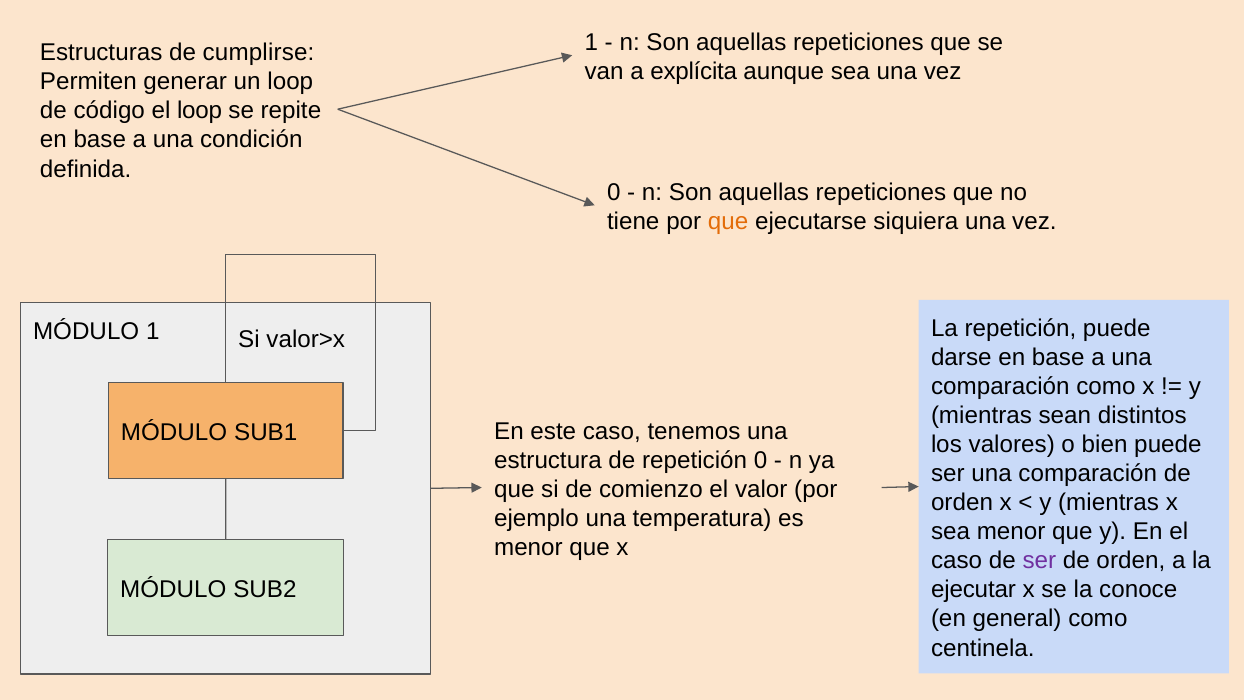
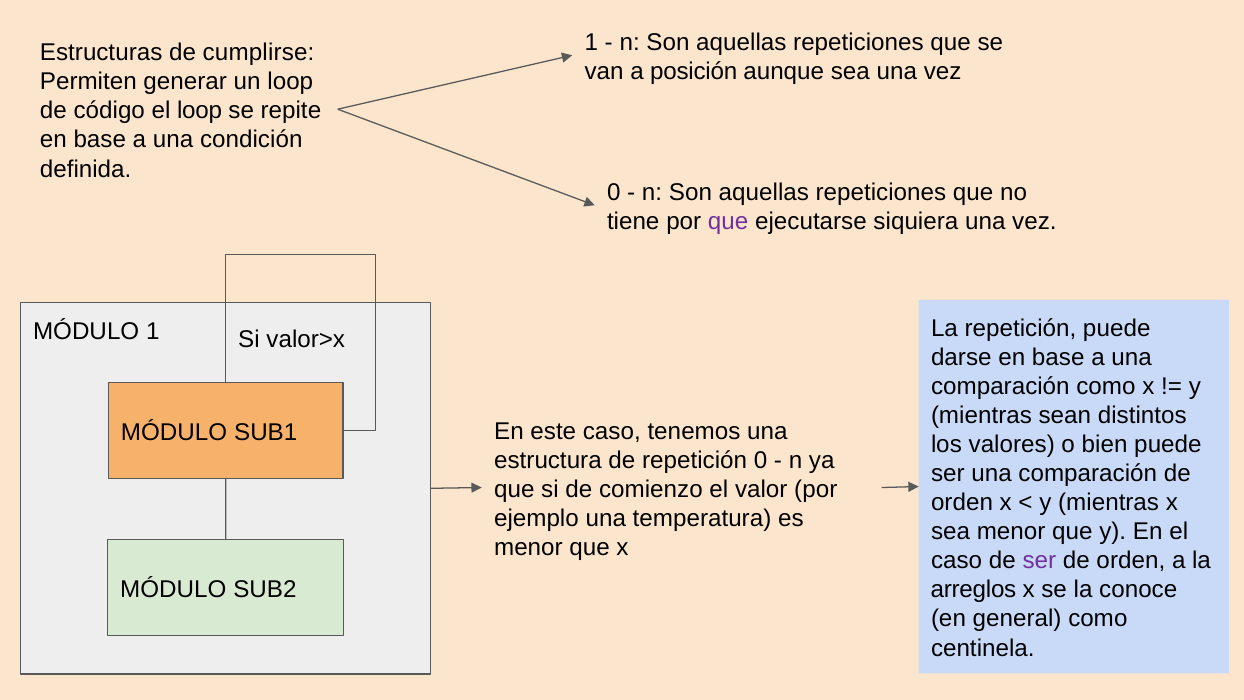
explícita: explícita -> posición (694, 71)
que colour: orange -> purple (728, 221)
ejecutar: ejecutar -> arreglos (973, 590)
